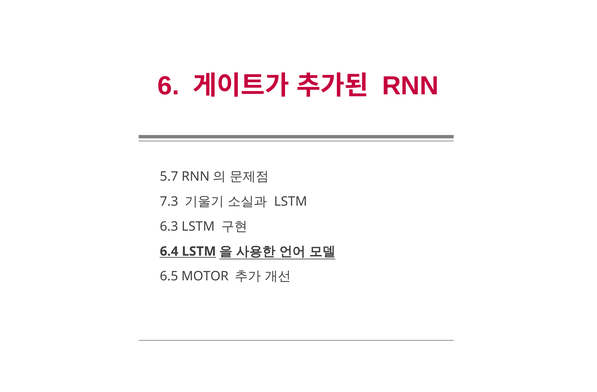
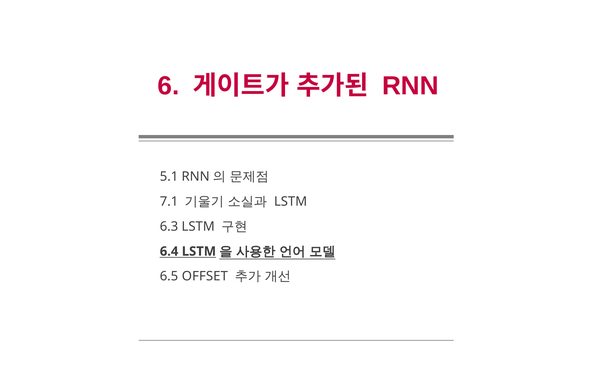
5.7: 5.7 -> 5.1 (169, 176)
7.3: 7.3 -> 7.1 (169, 201)
MOTOR: MOTOR -> OFFSET (205, 276)
